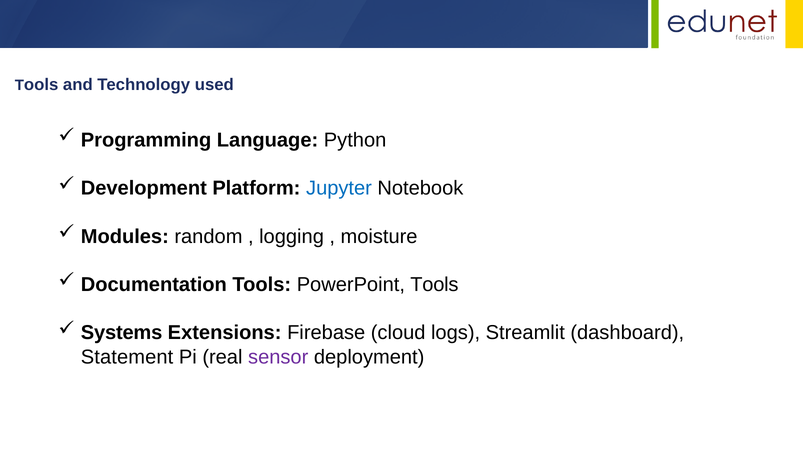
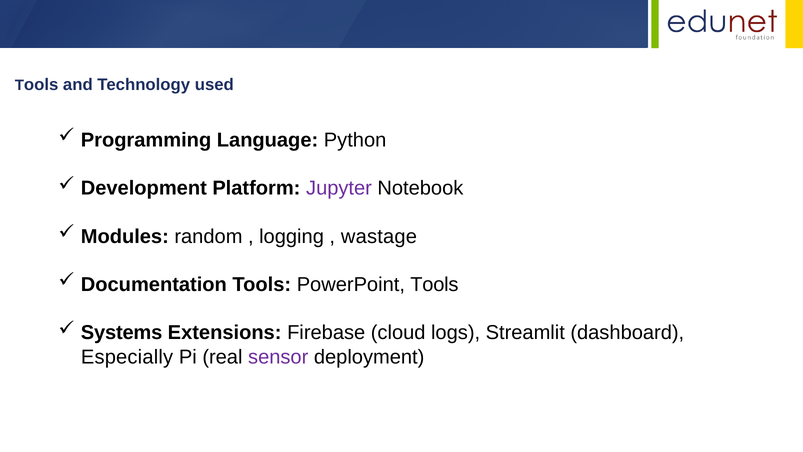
Jupyter colour: blue -> purple (339, 188)
moisture: moisture -> wastage (379, 236)
Statement: Statement -> Especially (127, 357)
